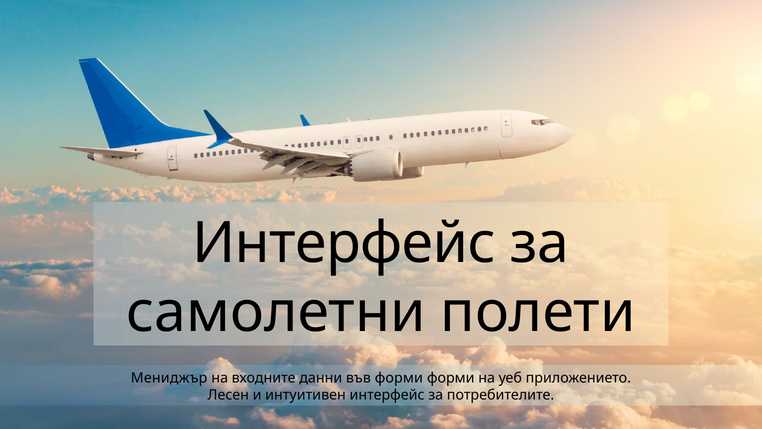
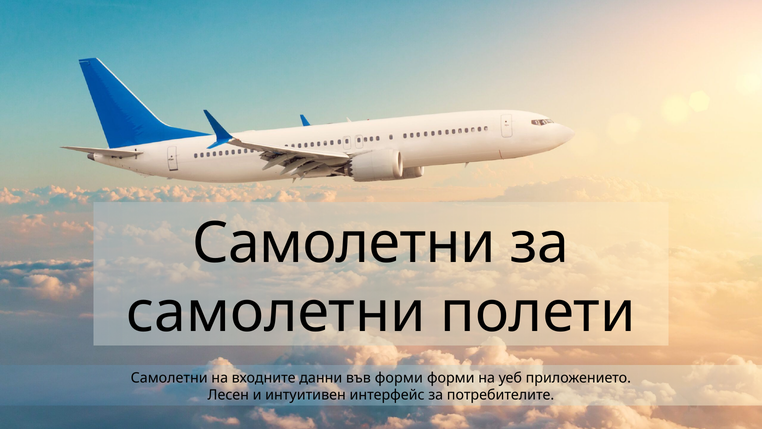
Интерфейс: Интерфейс -> Самолетни (344, 243)
Мениджър: Мениджър -> Самолетни (169, 378)
